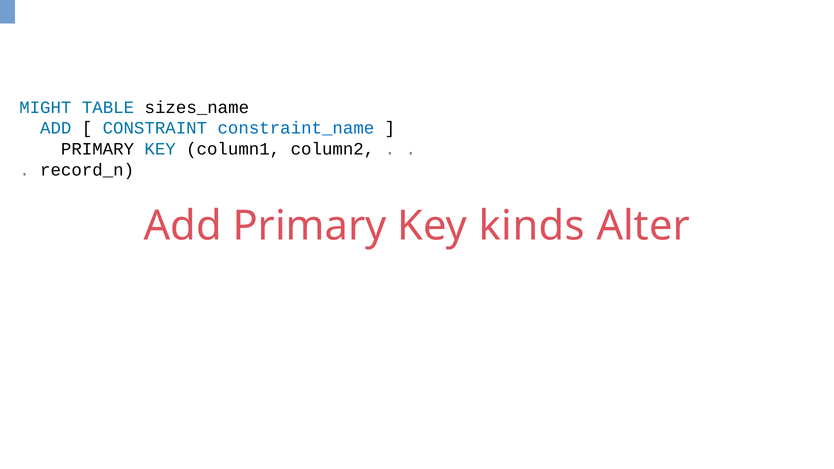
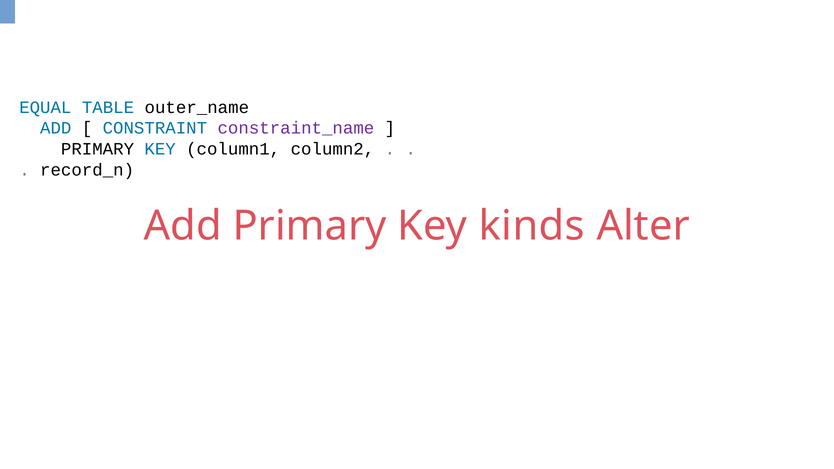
MIGHT: MIGHT -> EQUAL (45, 107)
sizes_name: sizes_name -> outer_name (197, 107)
constraint_name colour: blue -> purple (296, 128)
